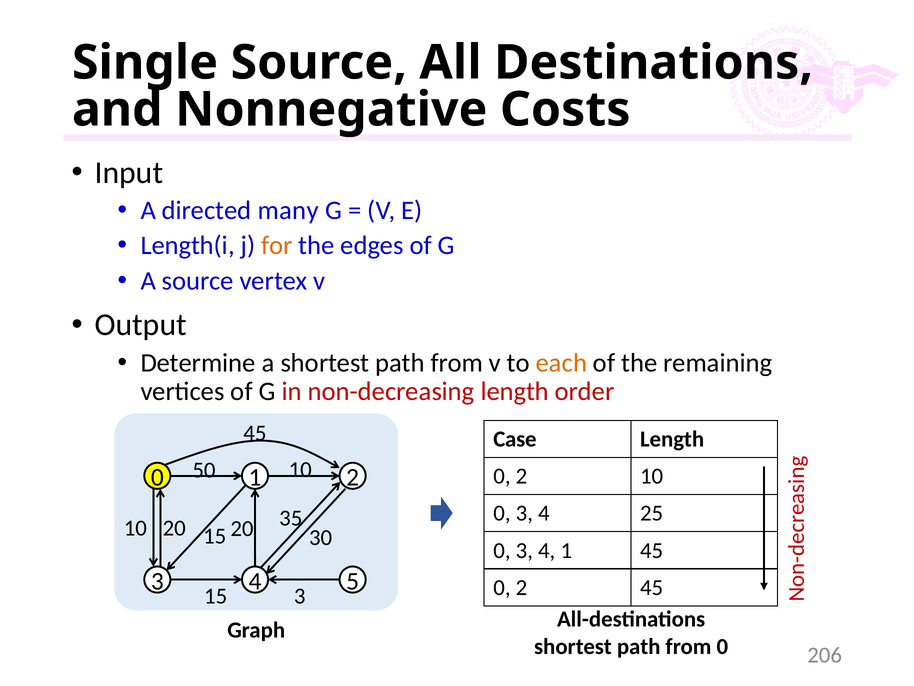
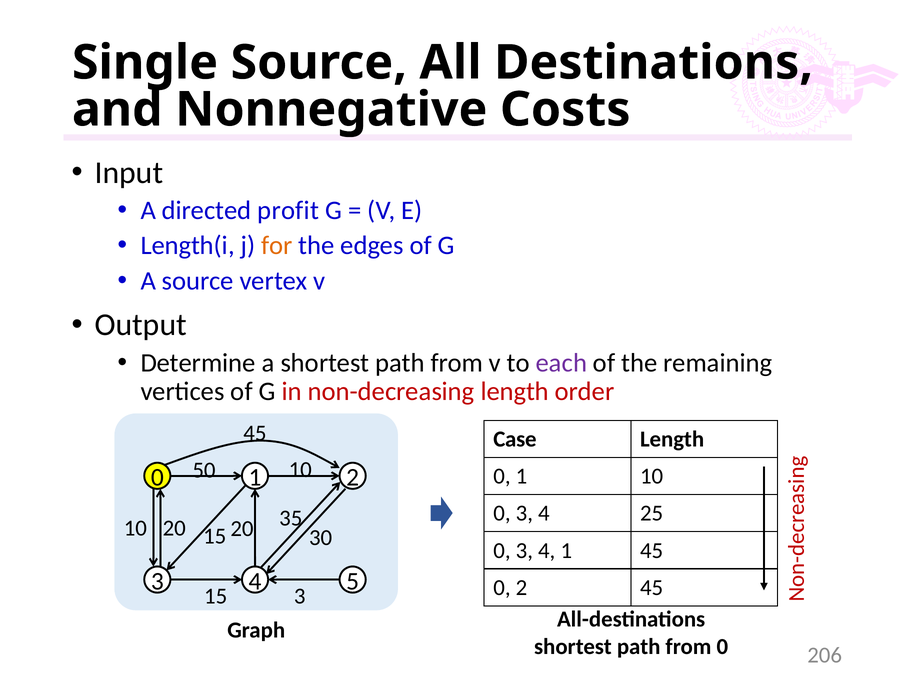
many: many -> profit (288, 210)
each colour: orange -> purple (561, 363)
2: 2 -> 1 (521, 476)
